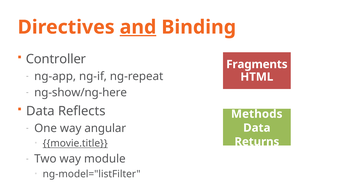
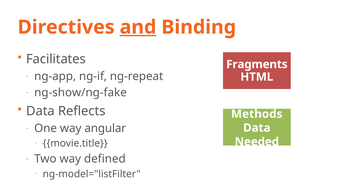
Controller: Controller -> Facilitates (56, 59)
ng-show/ng-here: ng-show/ng-here -> ng-show/ng-fake (81, 93)
Returns: Returns -> Needed (257, 142)
movie.title underline: present -> none (75, 144)
module: module -> defined (105, 159)
